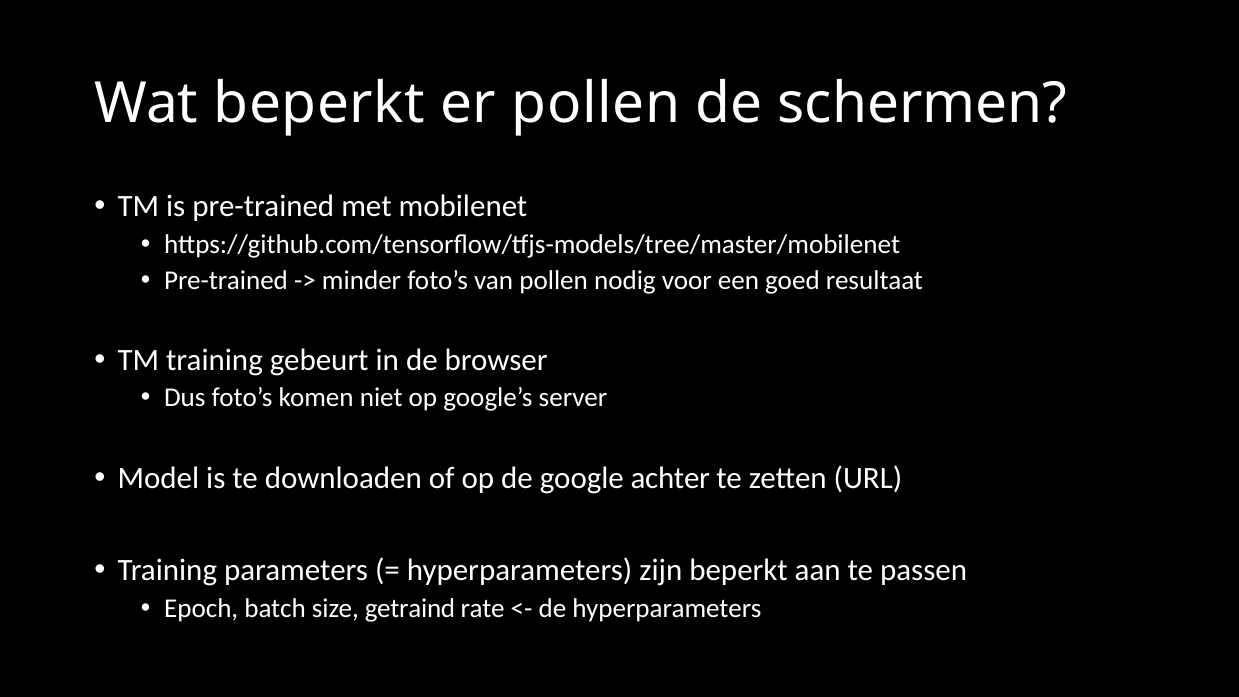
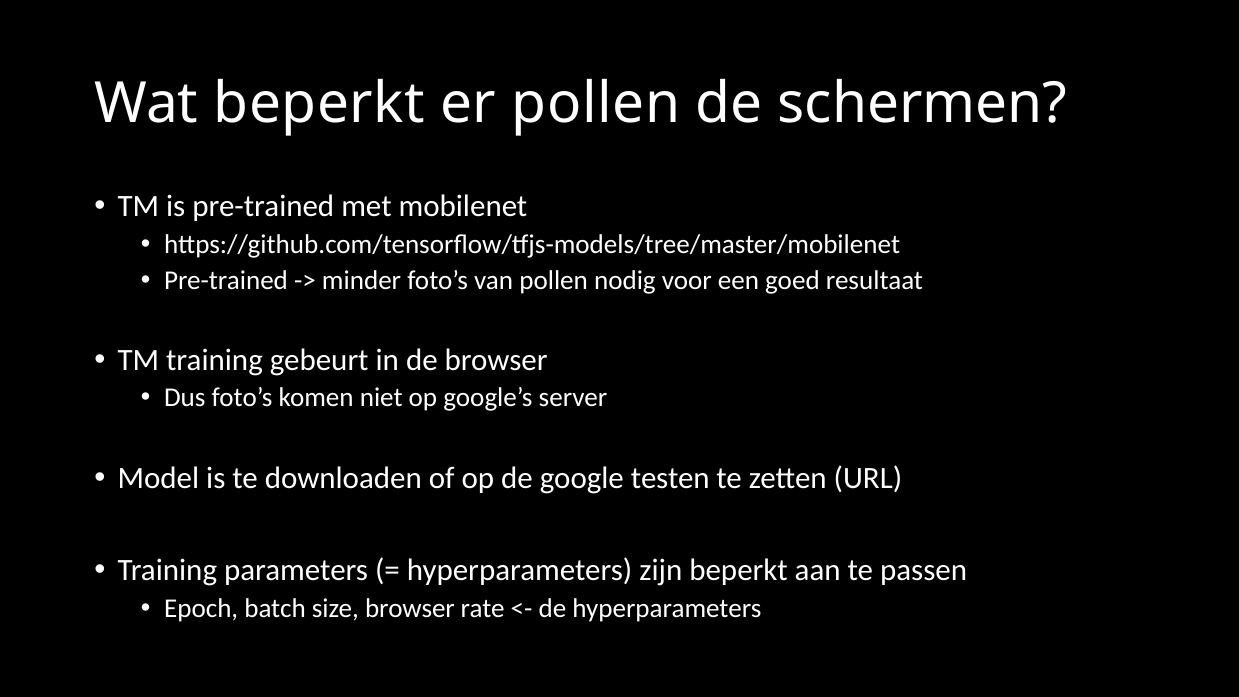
achter: achter -> testen (670, 478)
size getraind: getraind -> browser (410, 608)
